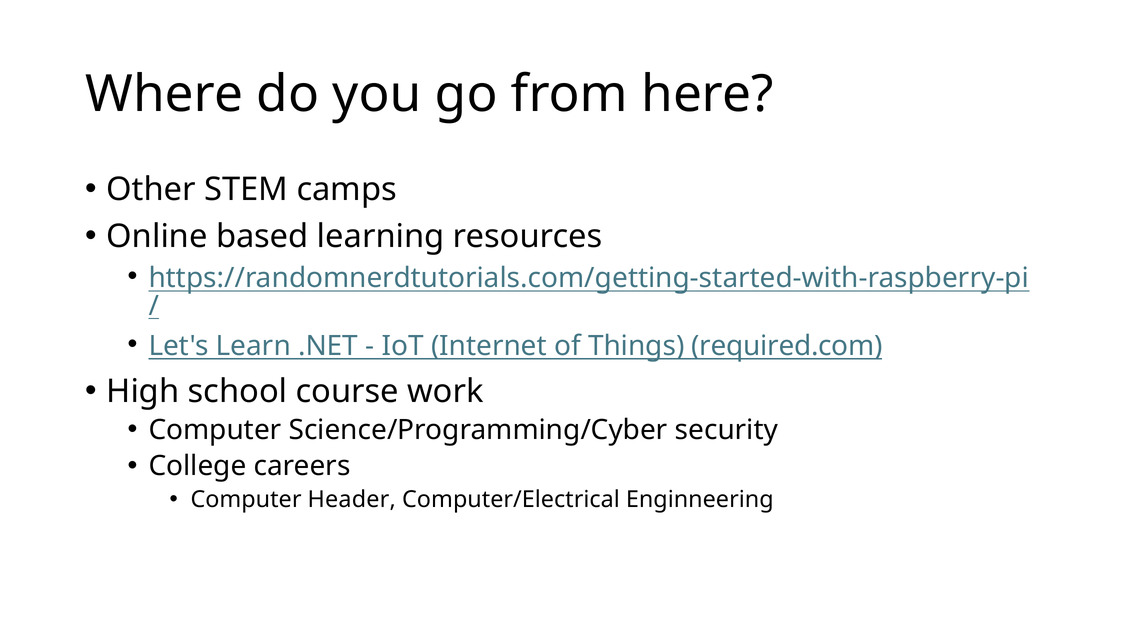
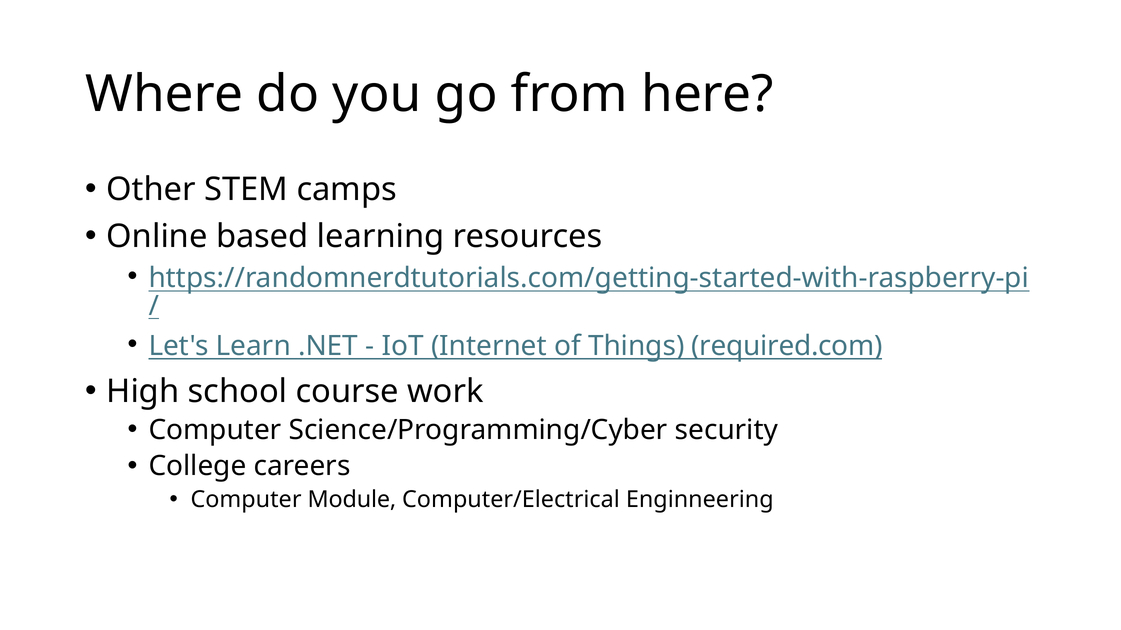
Header: Header -> Module (352, 500)
